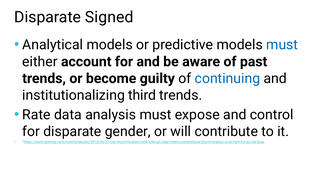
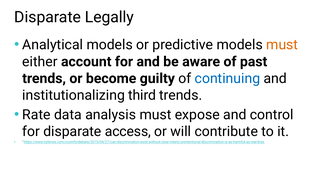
Signed: Signed -> Legally (109, 17)
must colour: blue -> orange (282, 45)
gender: gender -> access (128, 132)
